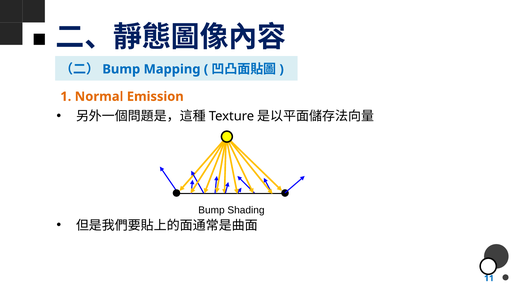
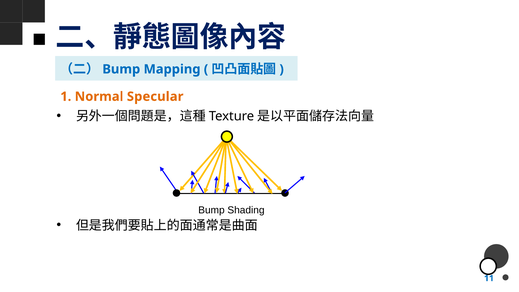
Emission: Emission -> Specular (155, 97)
